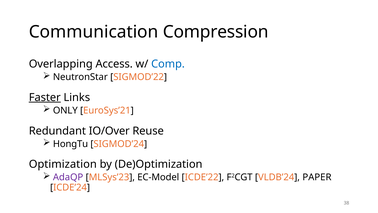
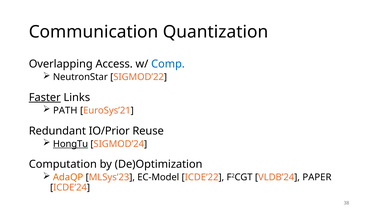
Compression: Compression -> Quantization (216, 32)
ONLY: ONLY -> PATH (65, 110)
IO/Over: IO/Over -> IO/Prior (109, 131)
HongTu underline: none -> present (70, 144)
Optimization: Optimization -> Computation (63, 164)
AdaQP colour: purple -> orange (68, 177)
